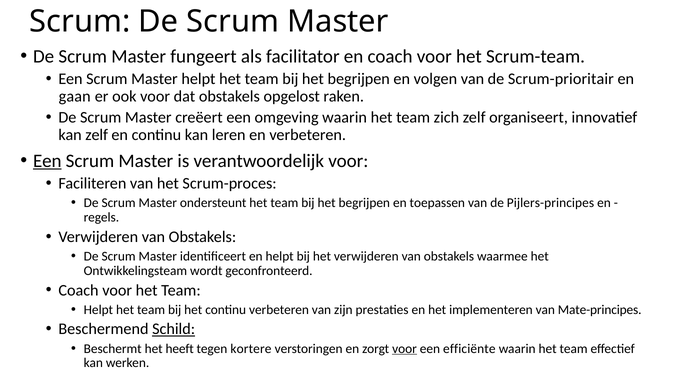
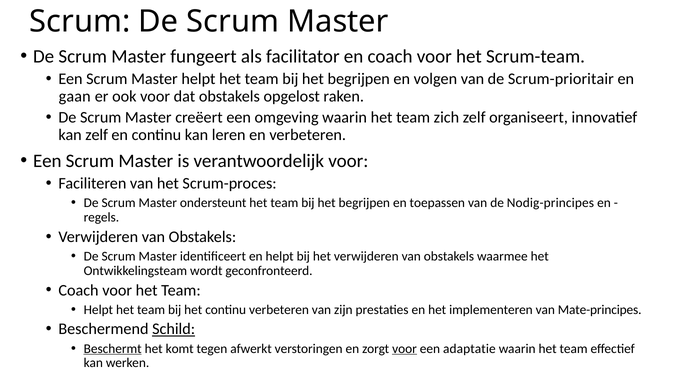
Een underline: present -> none (47, 161)
Pijlers-principes: Pijlers-principes -> Nodig-principes (550, 203)
Beschermt underline: none -> present (113, 348)
heeft: heeft -> komt (180, 348)
kortere: kortere -> afwerkt (251, 348)
efficiënte: efficiënte -> adaptatie (469, 348)
